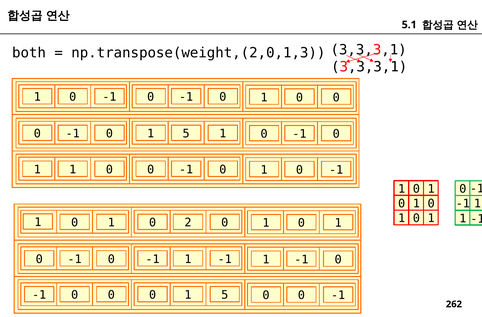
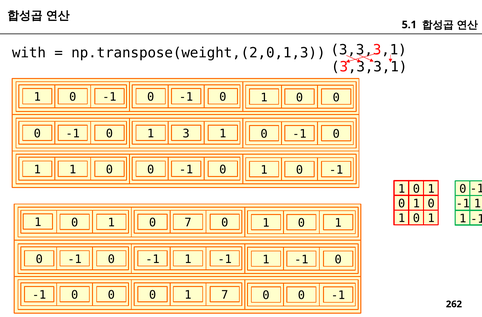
both: both -> with (29, 53)
-1 0 1 5: 5 -> 3 (186, 133)
0 2: 2 -> 7 (188, 222)
0 0 1 5: 5 -> 7 (225, 295)
